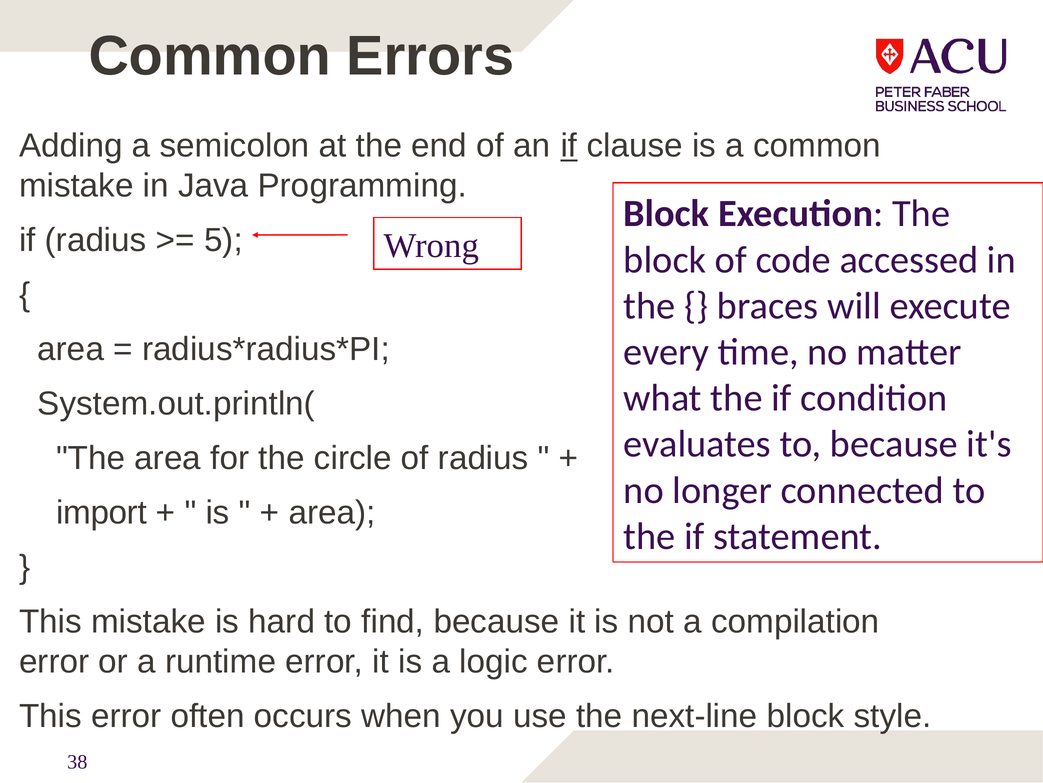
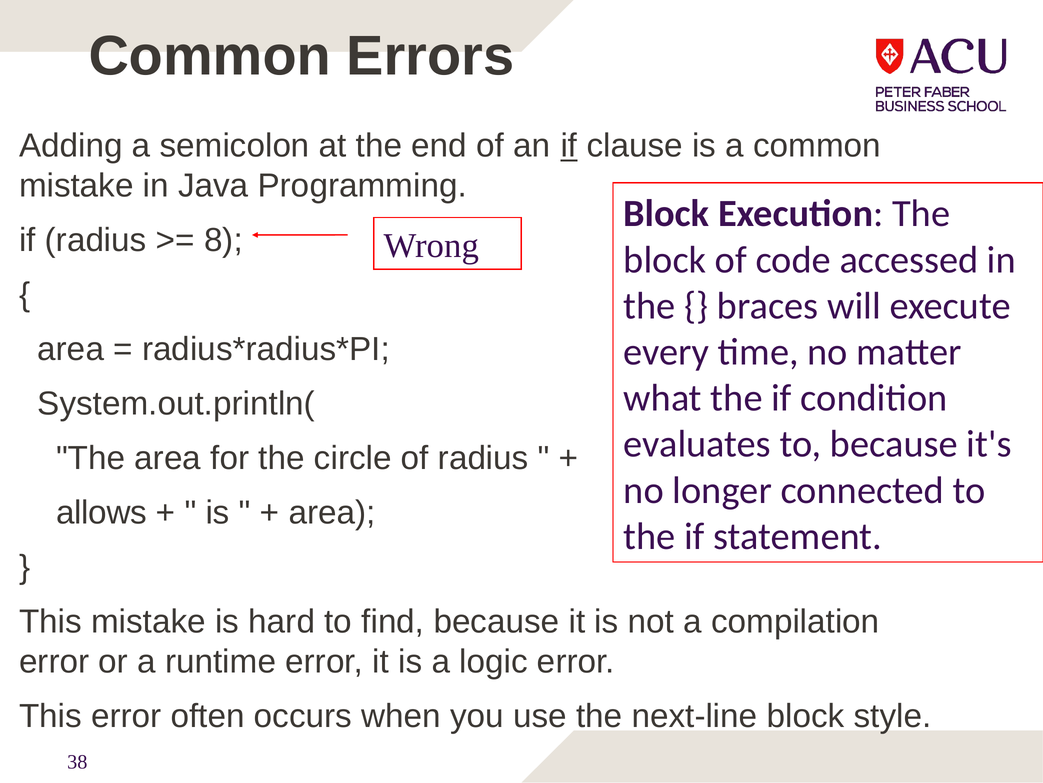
5: 5 -> 8 (223, 240)
import: import -> allows (101, 512)
